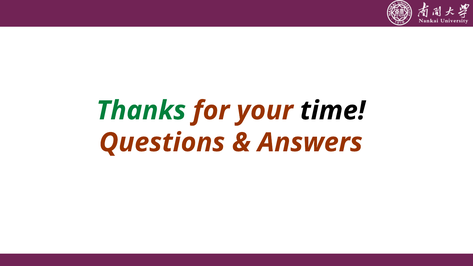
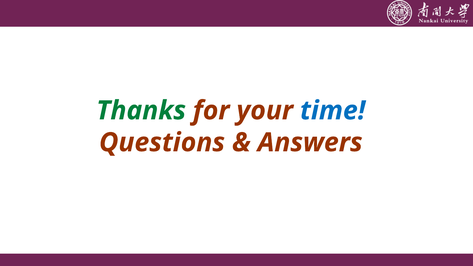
time colour: black -> blue (333, 111)
